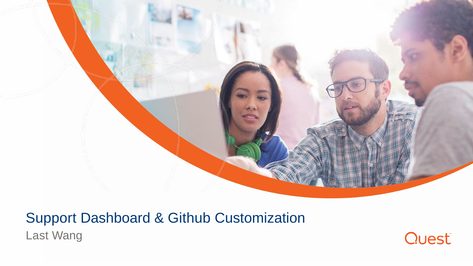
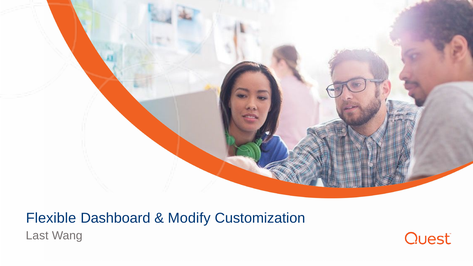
Support: Support -> Flexible (51, 218)
Github: Github -> Modify (189, 218)
